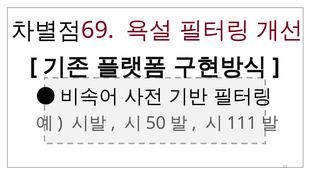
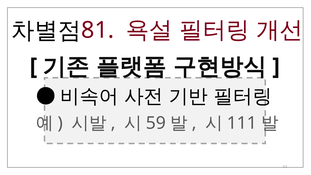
69: 69 -> 81 (98, 30)
50: 50 -> 59 (156, 123)
